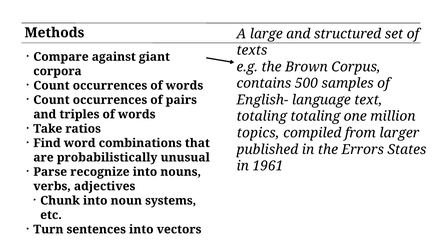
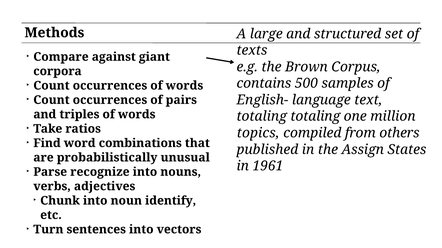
larger: larger -> others (399, 133)
Errors: Errors -> Assign (363, 150)
systems: systems -> identify (171, 201)
